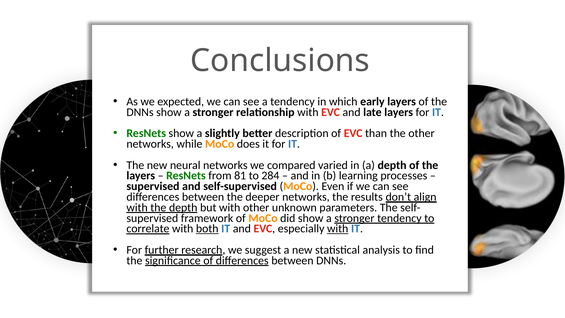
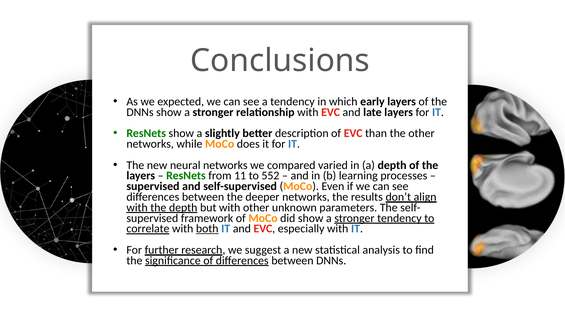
81: 81 -> 11 (240, 176)
284: 284 -> 552 (270, 176)
with underline: present -> none (338, 229)
